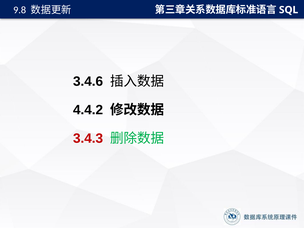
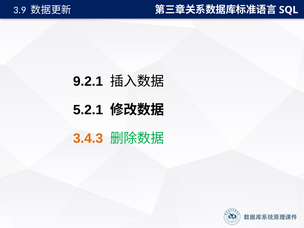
9.8: 9.8 -> 3.9 (20, 10)
3.4.6: 3.4.6 -> 9.2.1 (88, 81)
4.4.2: 4.4.2 -> 5.2.1 (88, 110)
3.4.3 colour: red -> orange (88, 139)
